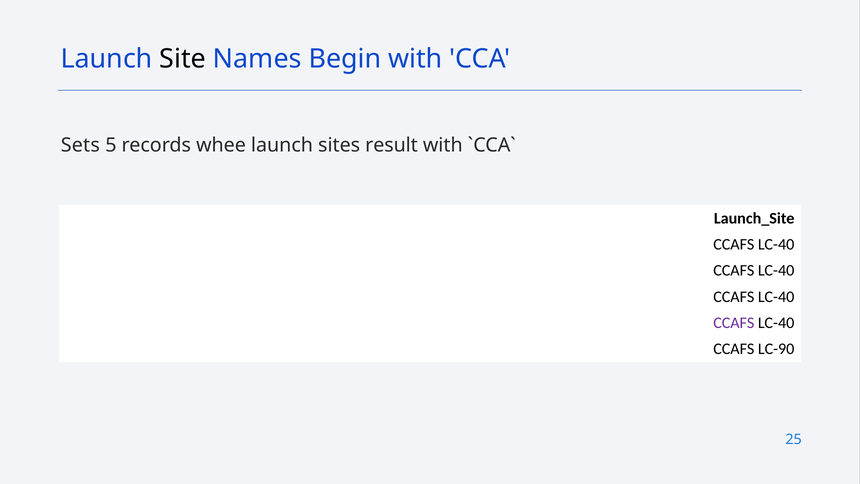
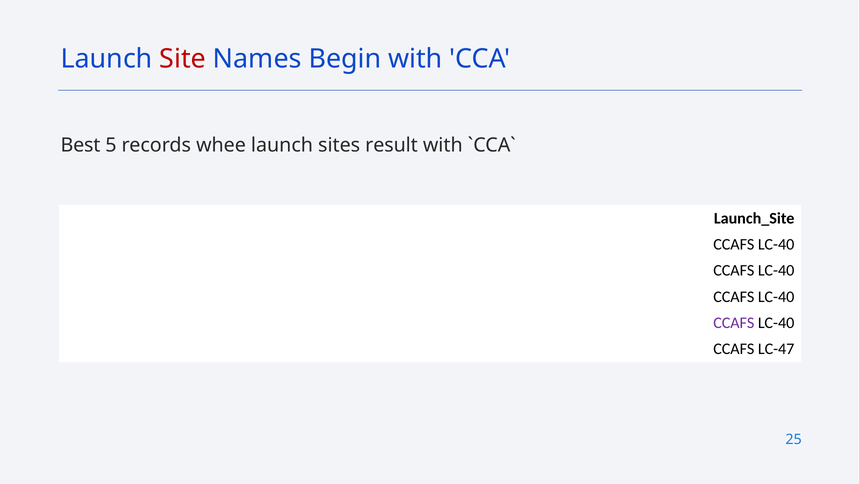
Site colour: black -> red (183, 59)
Sets: Sets -> Best (81, 145)
LC-90: LC-90 -> LC-47 (776, 349)
